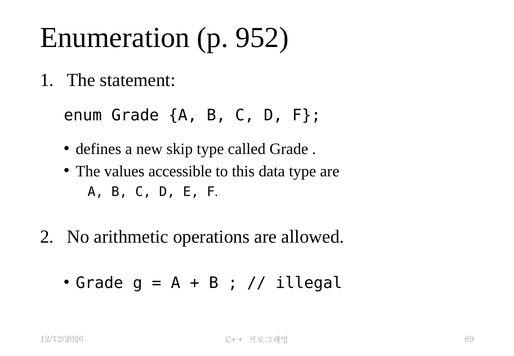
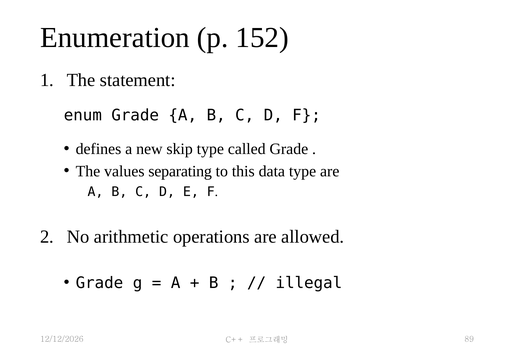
952: 952 -> 152 (262, 38)
accessible: accessible -> separating (180, 171)
